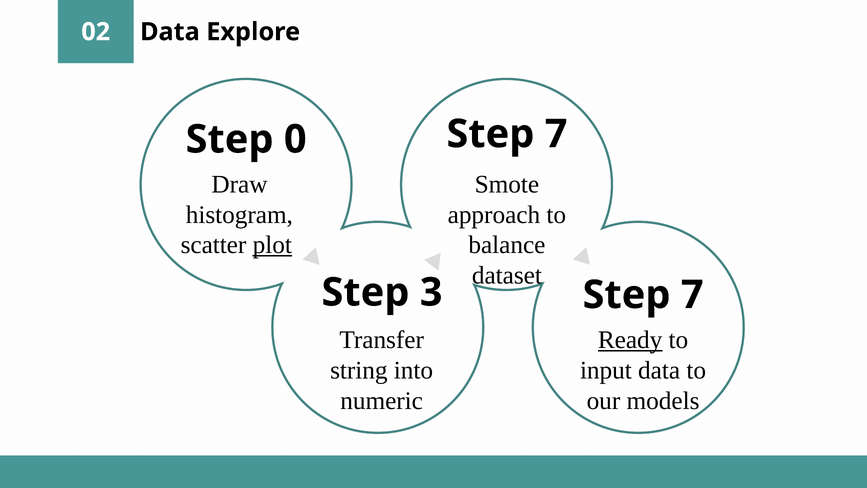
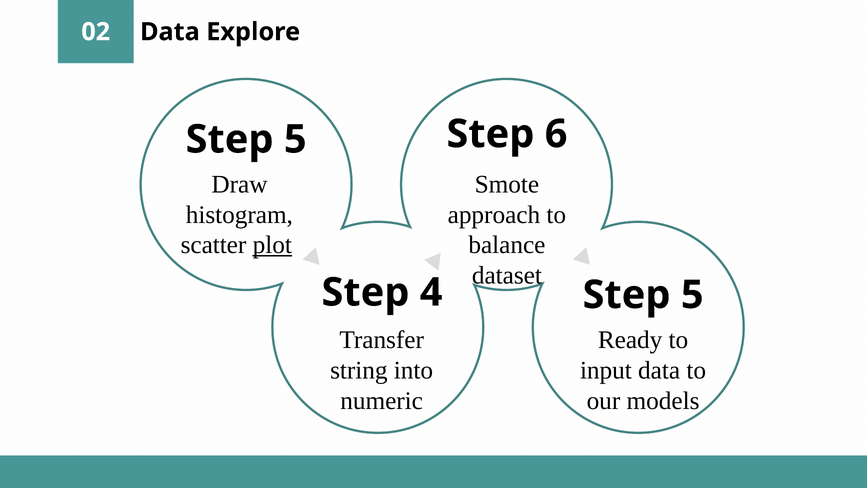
7: 7 -> 6 (556, 134)
0: 0 -> 5 (295, 139)
3: 3 -> 4 (431, 292)
7: 7 -> 5 (692, 295)
Ready underline: present -> none (630, 340)
